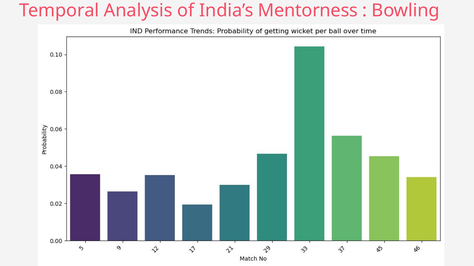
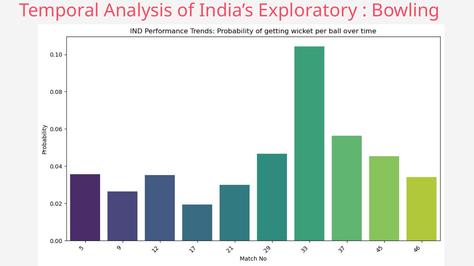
Mentorness: Mentorness -> Exploratory (308, 11)
